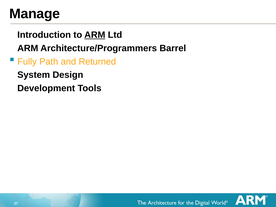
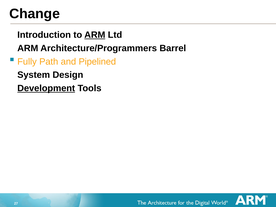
Manage: Manage -> Change (35, 14)
Returned: Returned -> Pipelined (97, 62)
Development underline: none -> present (46, 88)
